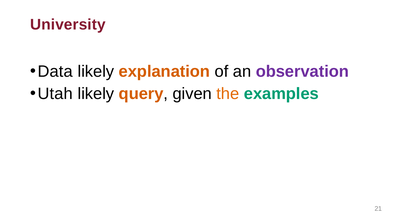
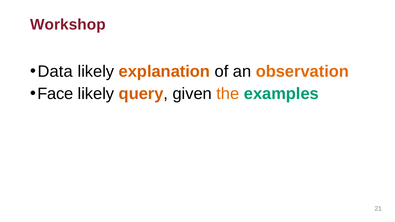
University: University -> Workshop (68, 25)
observation colour: purple -> orange (302, 72)
Utah: Utah -> Face (55, 94)
